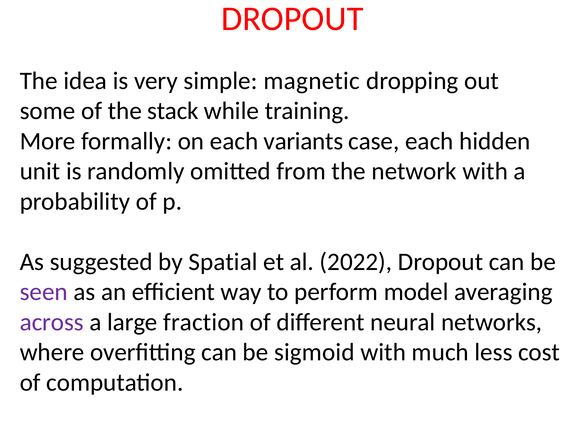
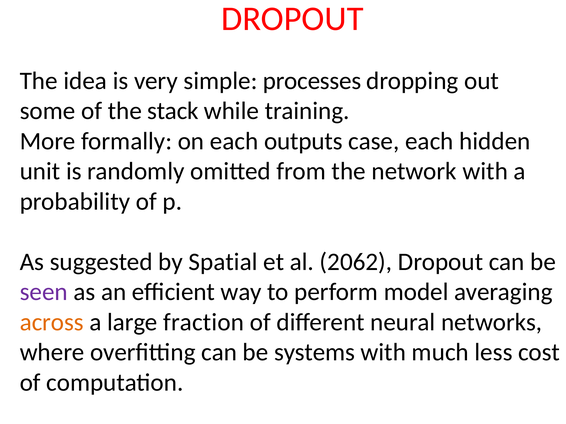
magnetic: magnetic -> processes (312, 81)
variants: variants -> outputs (303, 141)
2022: 2022 -> 2062 (356, 262)
across colour: purple -> orange (52, 323)
sigmoid: sigmoid -> systems (315, 353)
